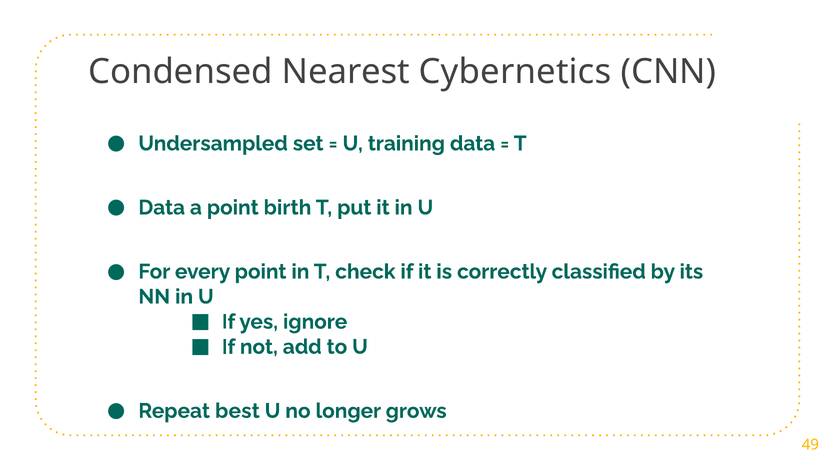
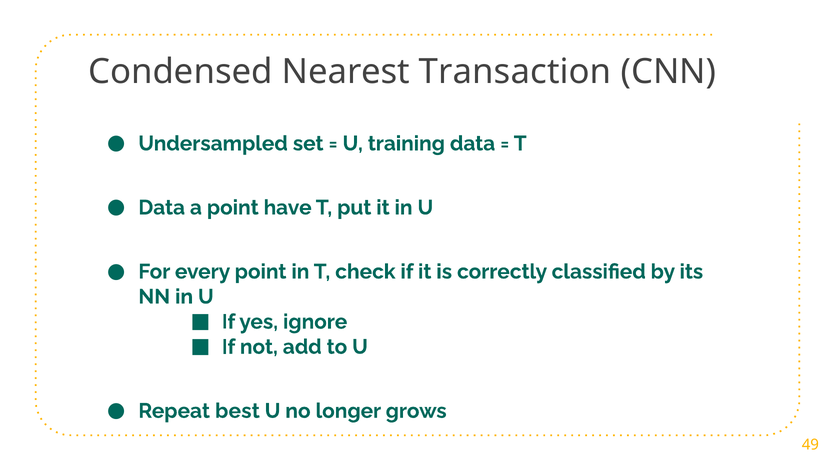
Cybernetics: Cybernetics -> Transaction (515, 72)
birth: birth -> have (288, 207)
